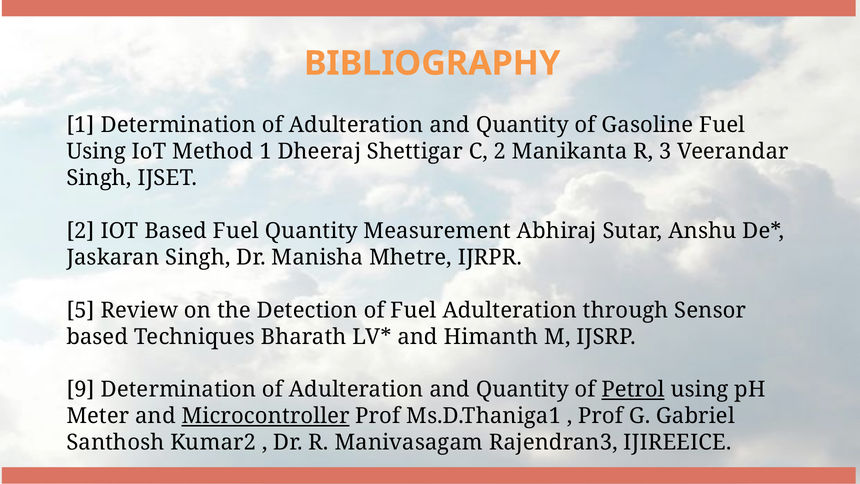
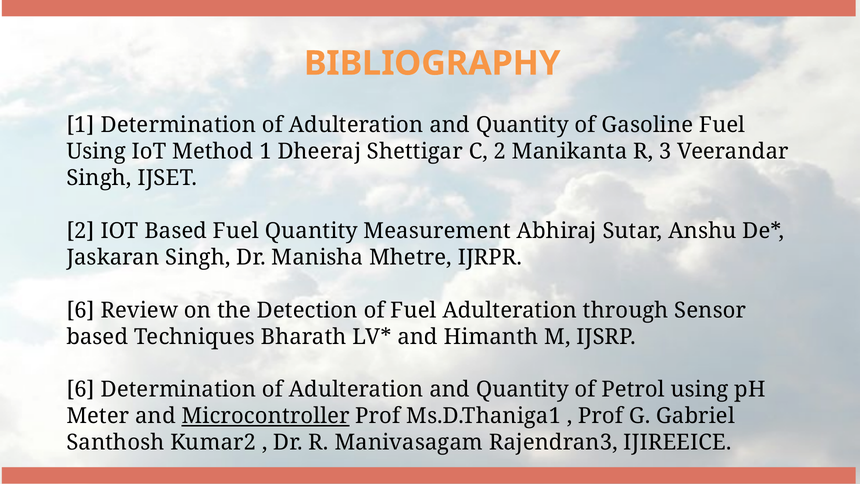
5: 5 -> 6 (80, 310)
9: 9 -> 6 (80, 390)
Petrol underline: present -> none (633, 390)
